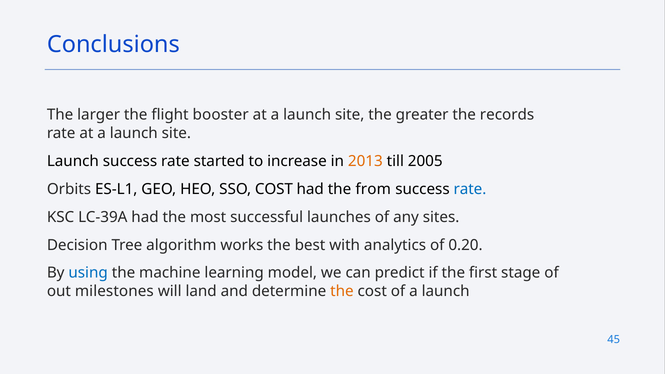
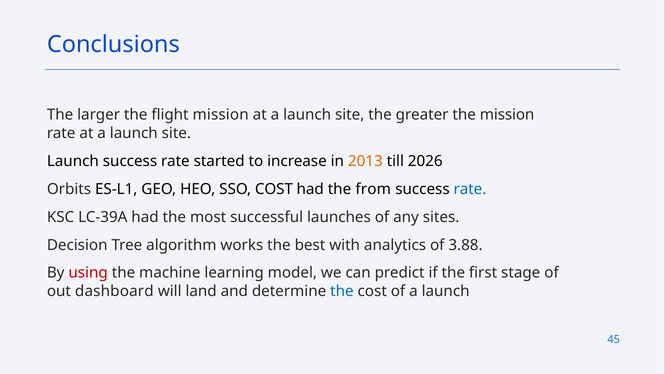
flight booster: booster -> mission (221, 115)
the records: records -> mission (507, 115)
2005: 2005 -> 2026 (425, 161)
0.20: 0.20 -> 3.88 (466, 245)
using colour: blue -> red (88, 273)
milestones: milestones -> dashboard (114, 291)
the colour: orange -> blue (342, 291)
